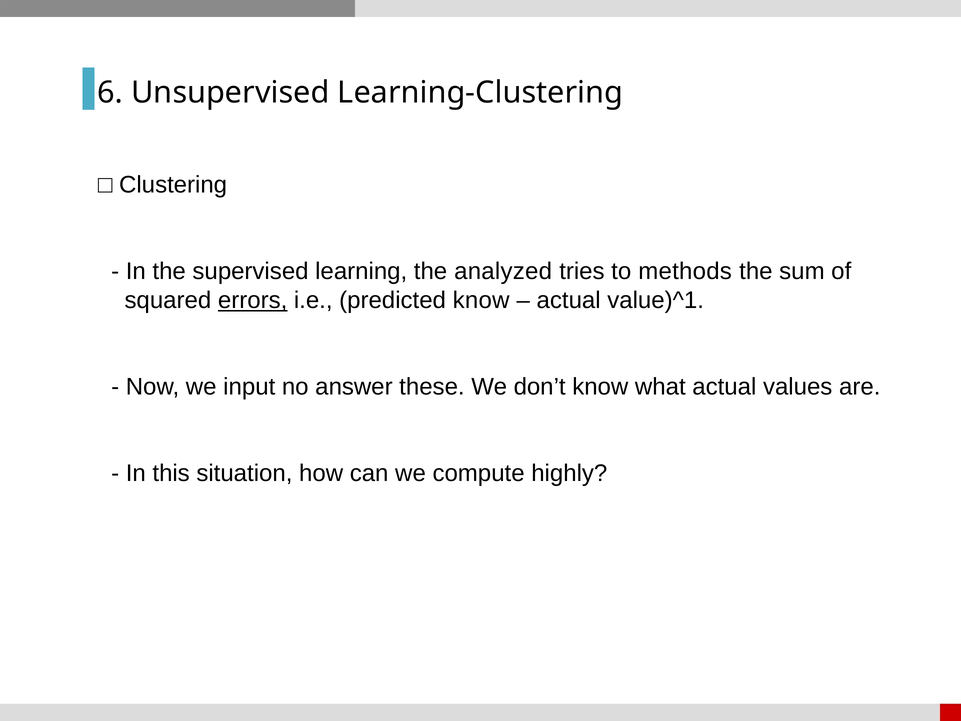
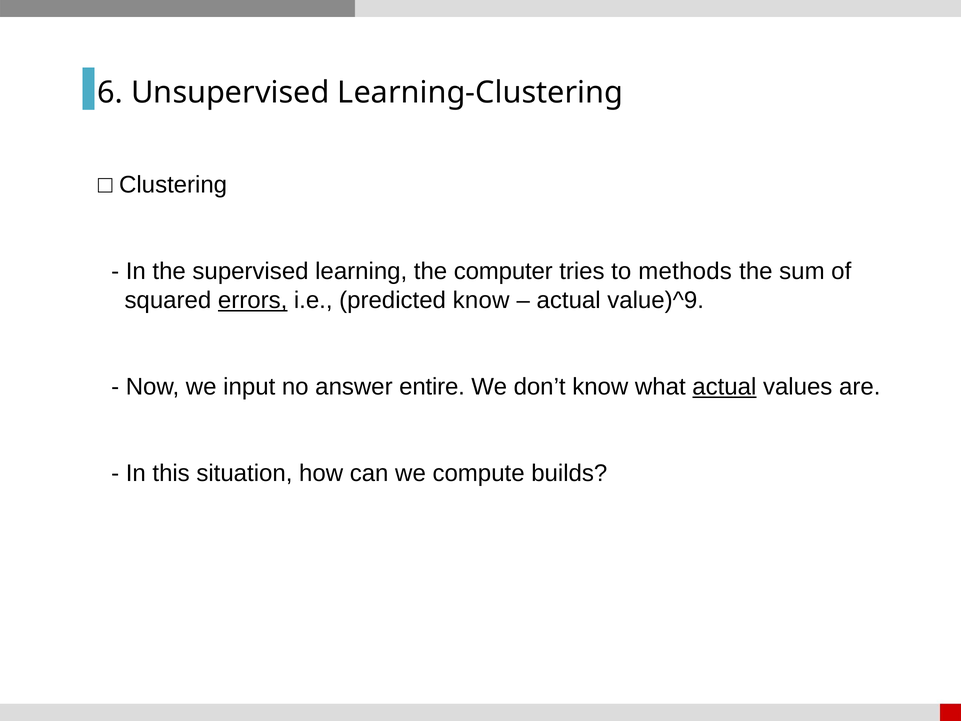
analyzed: analyzed -> computer (503, 271)
value)^1: value)^1 -> value)^9 (656, 300)
these: these -> entire (432, 387)
actual underline: none -> present (724, 387)
highly: highly -> builds (569, 473)
